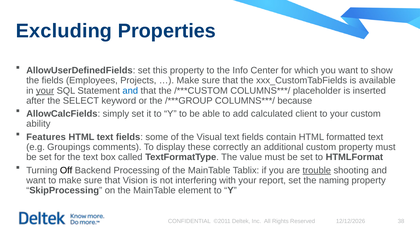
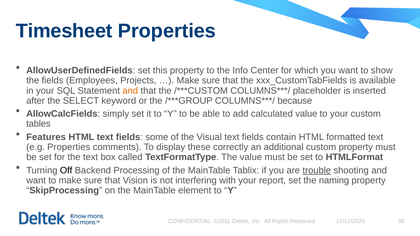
Excluding: Excluding -> Timesheet (64, 31)
your underline: present -> none (45, 91)
and colour: blue -> orange (130, 91)
calculated client: client -> value (306, 114)
ability: ability -> tables (38, 124)
e.g Groupings: Groupings -> Properties (69, 147)
